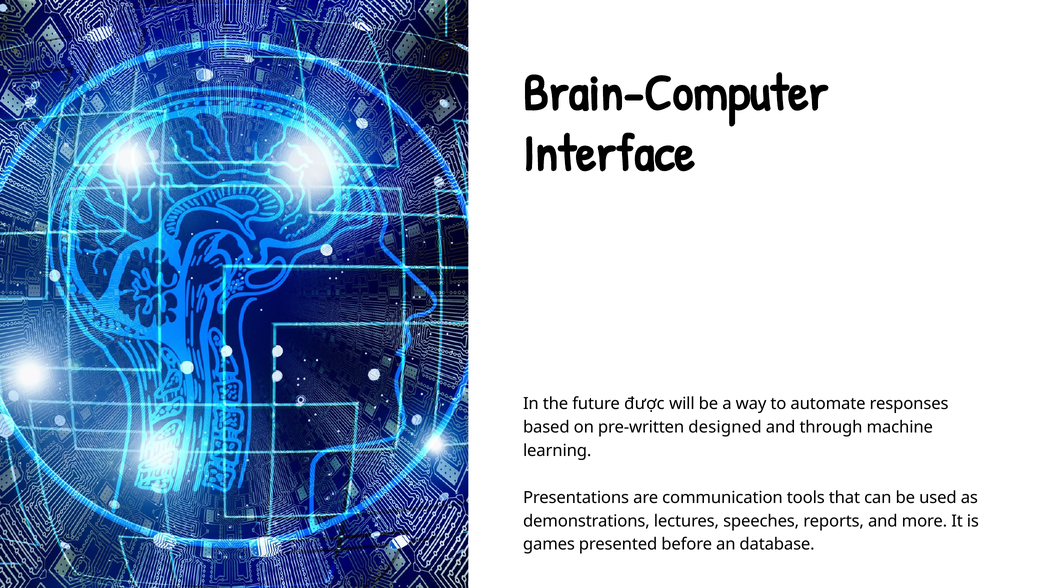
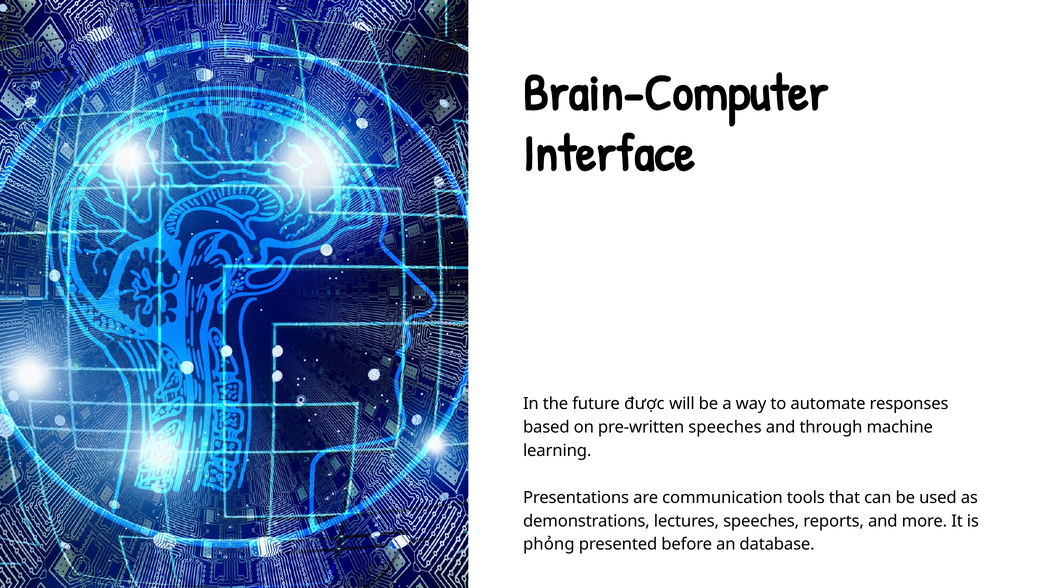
pre-written designed: designed -> speeches (725, 428)
games: games -> phỏng (549, 545)
